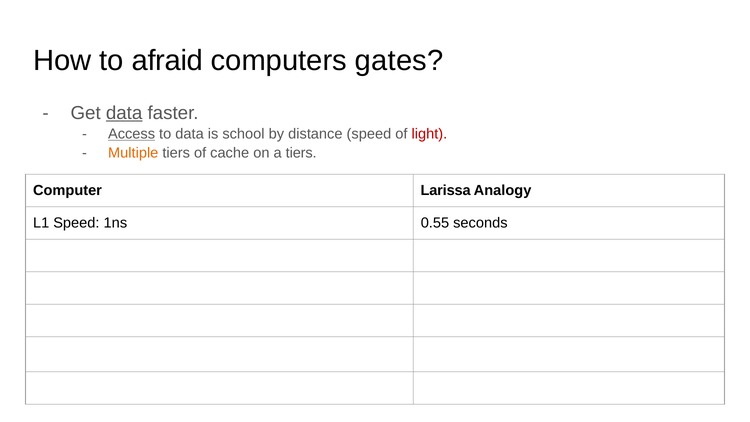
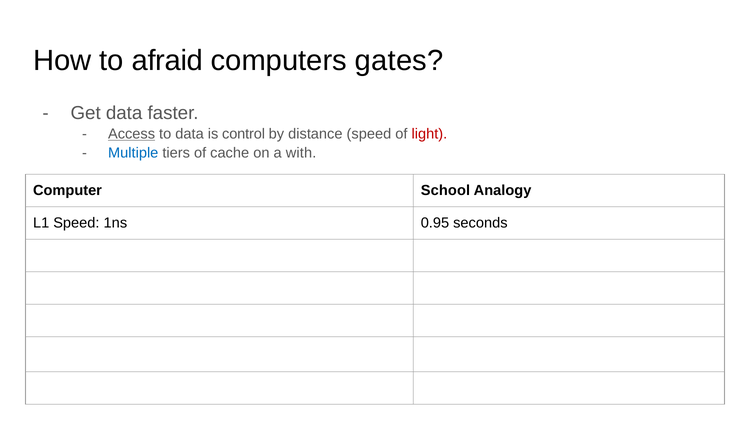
data underline: present -> none (124, 113)
school: school -> control (244, 134)
Multiple colour: orange -> blue (133, 153)
a tiers: tiers -> with (301, 153)
Larissa: Larissa -> School (445, 190)
0.55: 0.55 -> 0.95 (435, 223)
